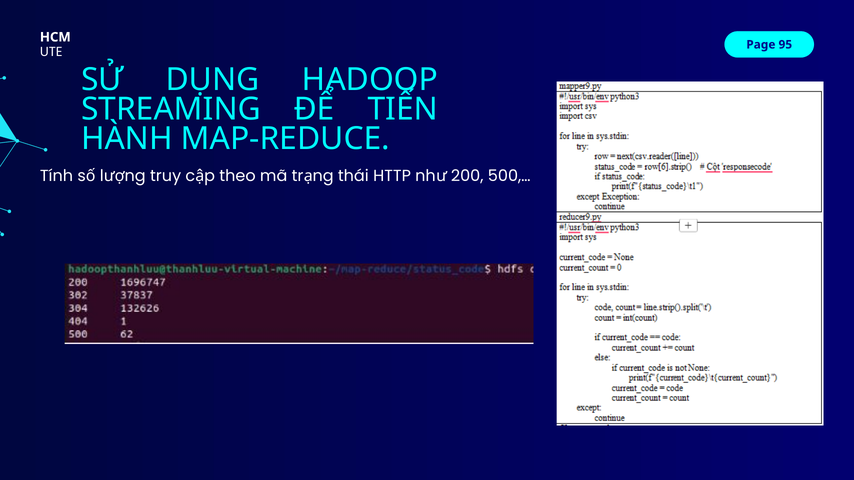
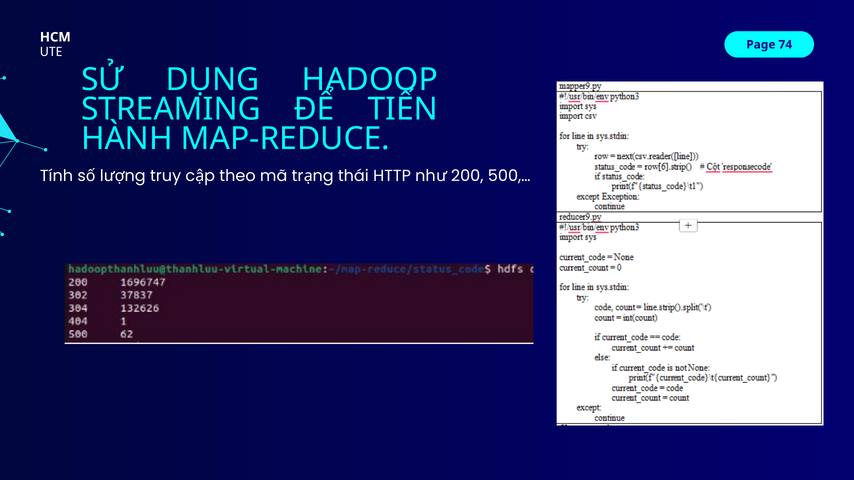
95: 95 -> 74 (785, 45)
